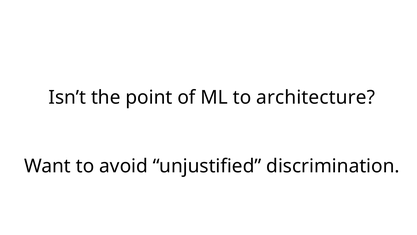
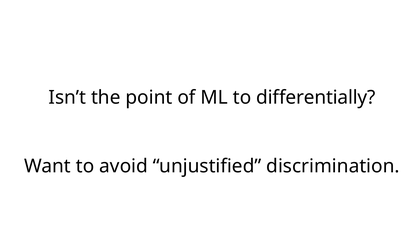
architecture: architecture -> differentially (316, 97)
